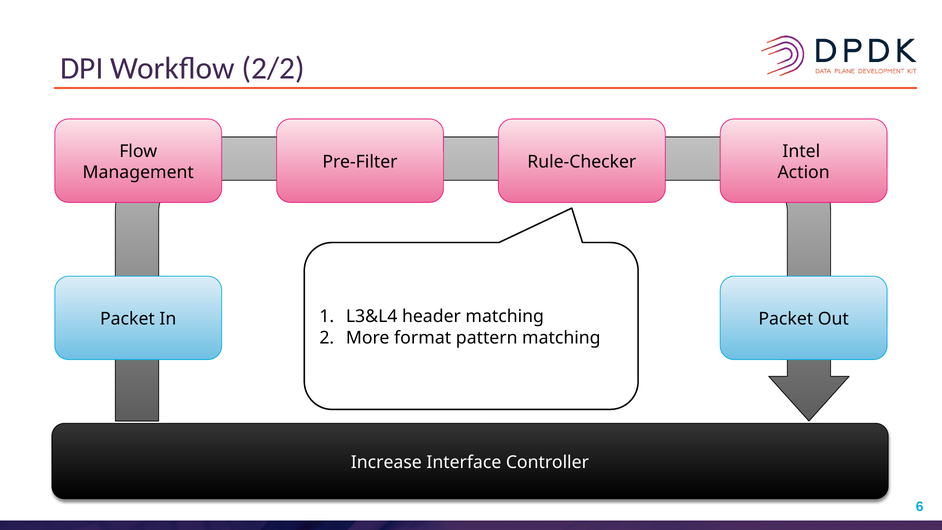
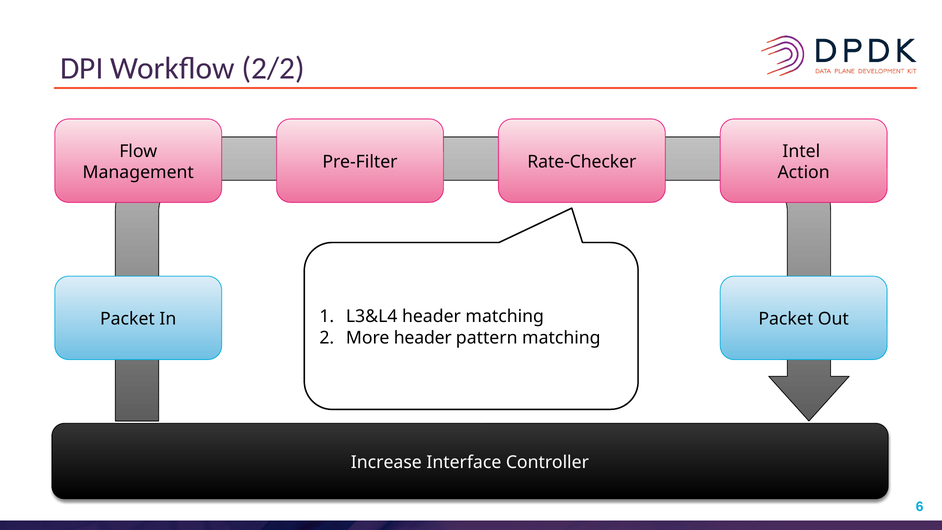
Rule-Checker: Rule-Checker -> Rate-Checker (582, 162)
More format: format -> header (423, 338)
